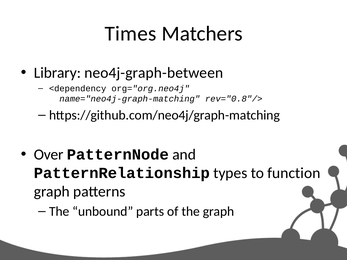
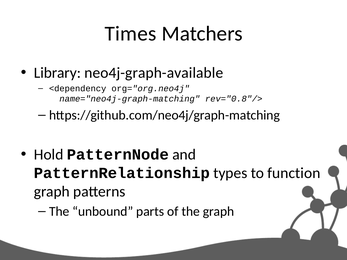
neo4j-graph-between: neo4j-graph-between -> neo4j-graph-available (154, 73)
Over: Over -> Hold (49, 155)
